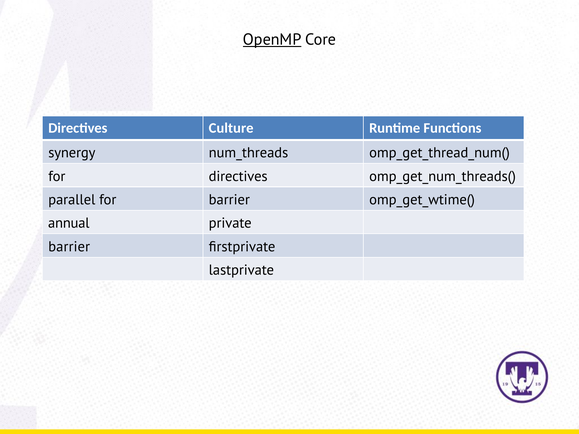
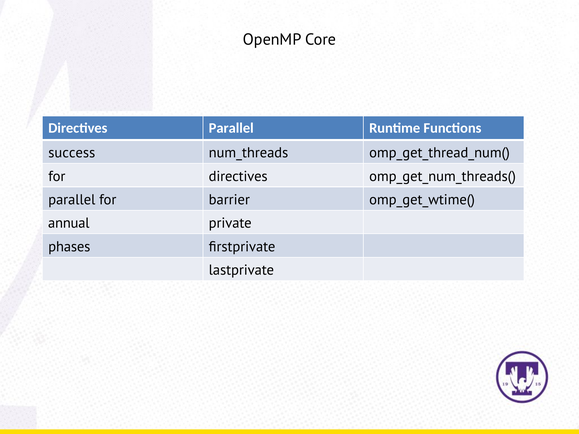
OpenMP underline: present -> none (272, 40)
Directives Culture: Culture -> Parallel (231, 128)
synergy: synergy -> success (72, 153)
barrier: barrier -> phases (69, 247)
